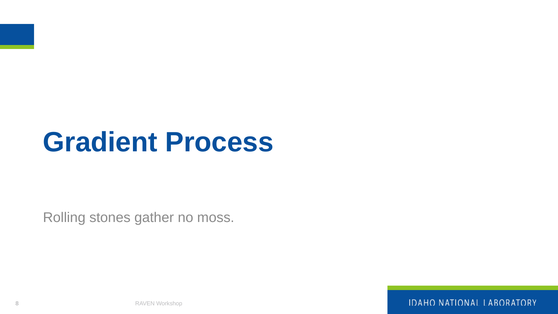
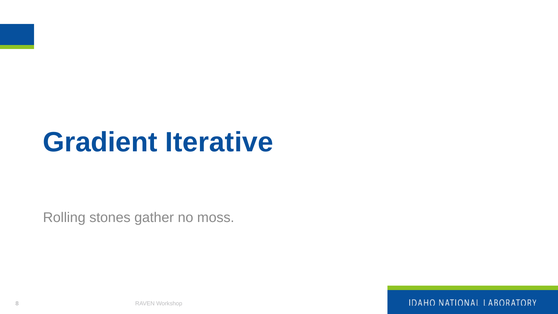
Process: Process -> Iterative (219, 142)
